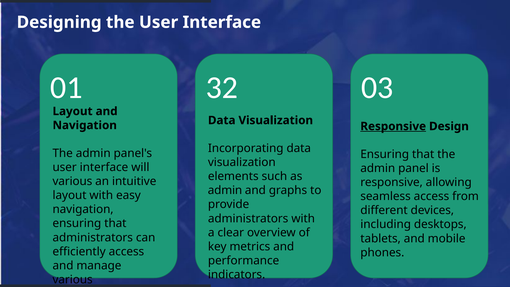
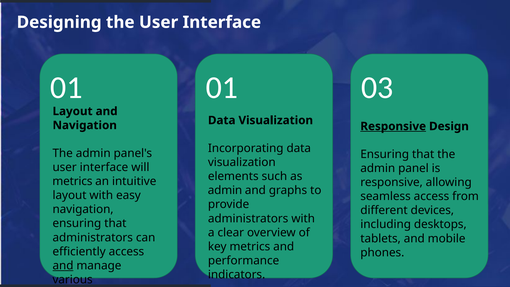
01 32: 32 -> 01 (222, 88)
various: various -> metrics (72, 181)
and underline: none -> present (63, 266)
